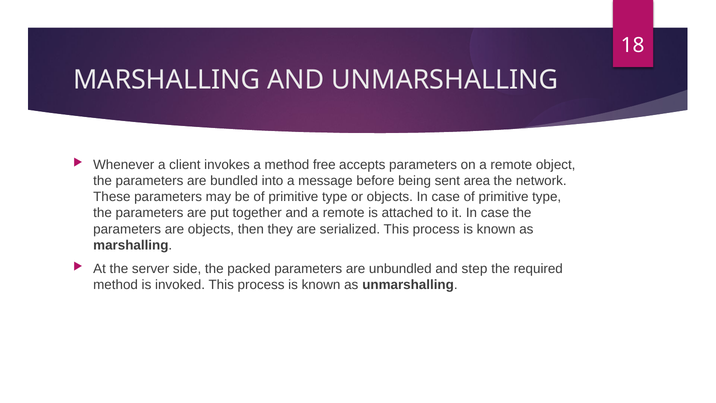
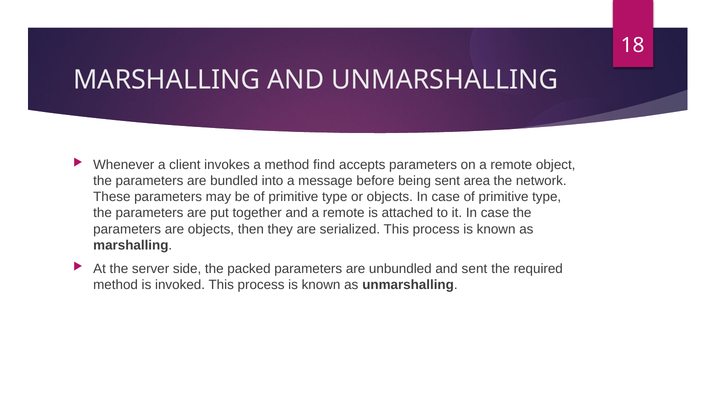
free: free -> find (324, 165)
and step: step -> sent (474, 269)
